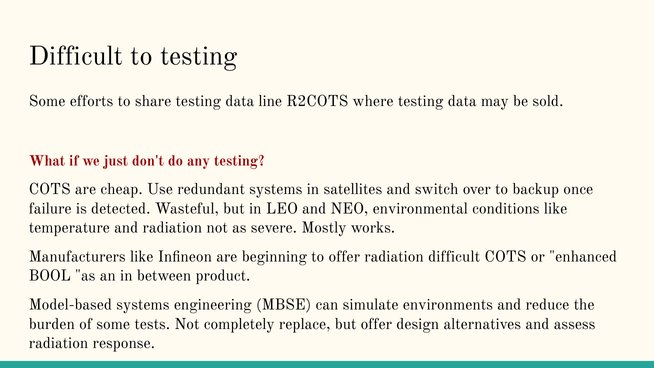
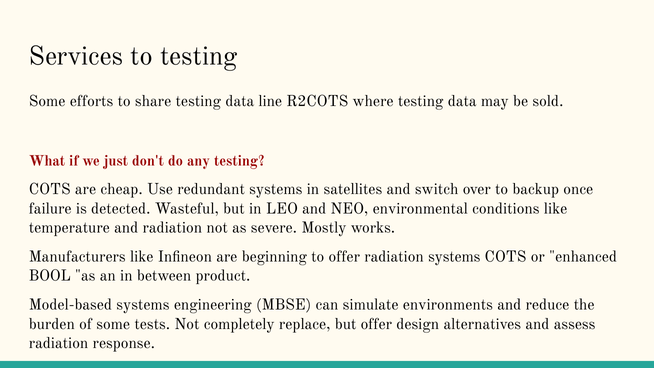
Difficult: Difficult -> Services (76, 56)
radiation difficult: difficult -> systems (454, 257)
